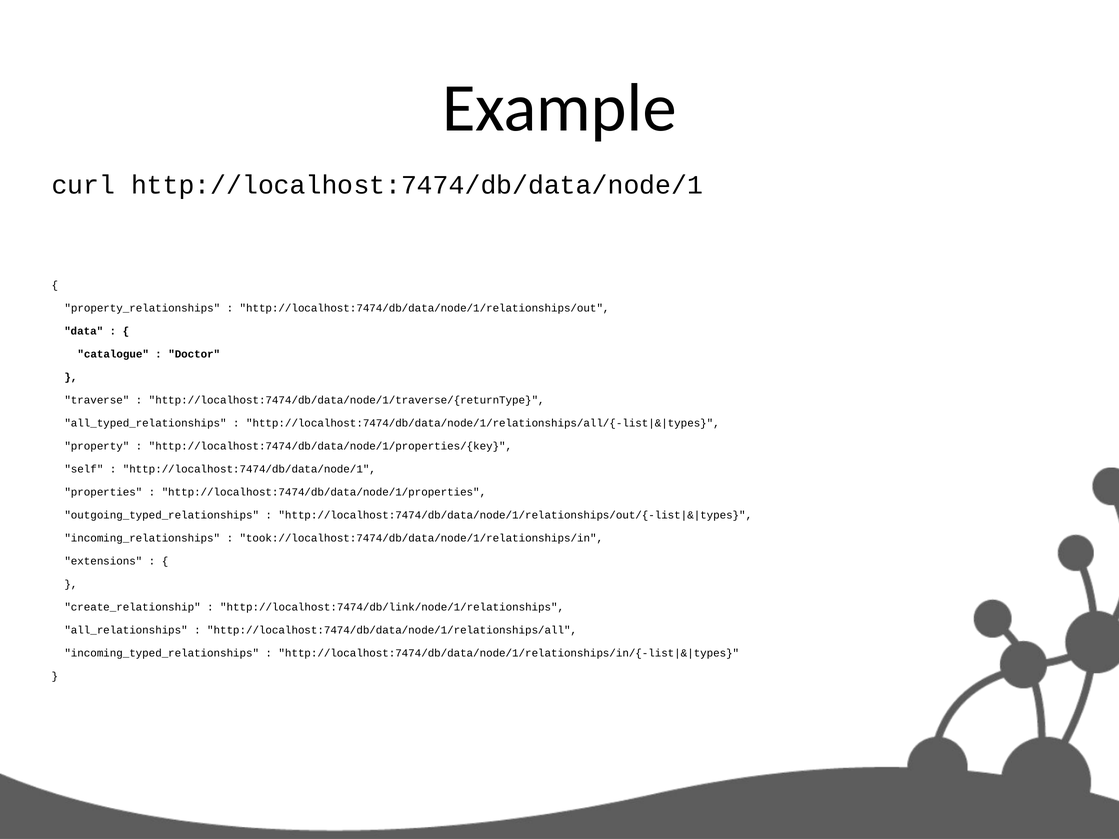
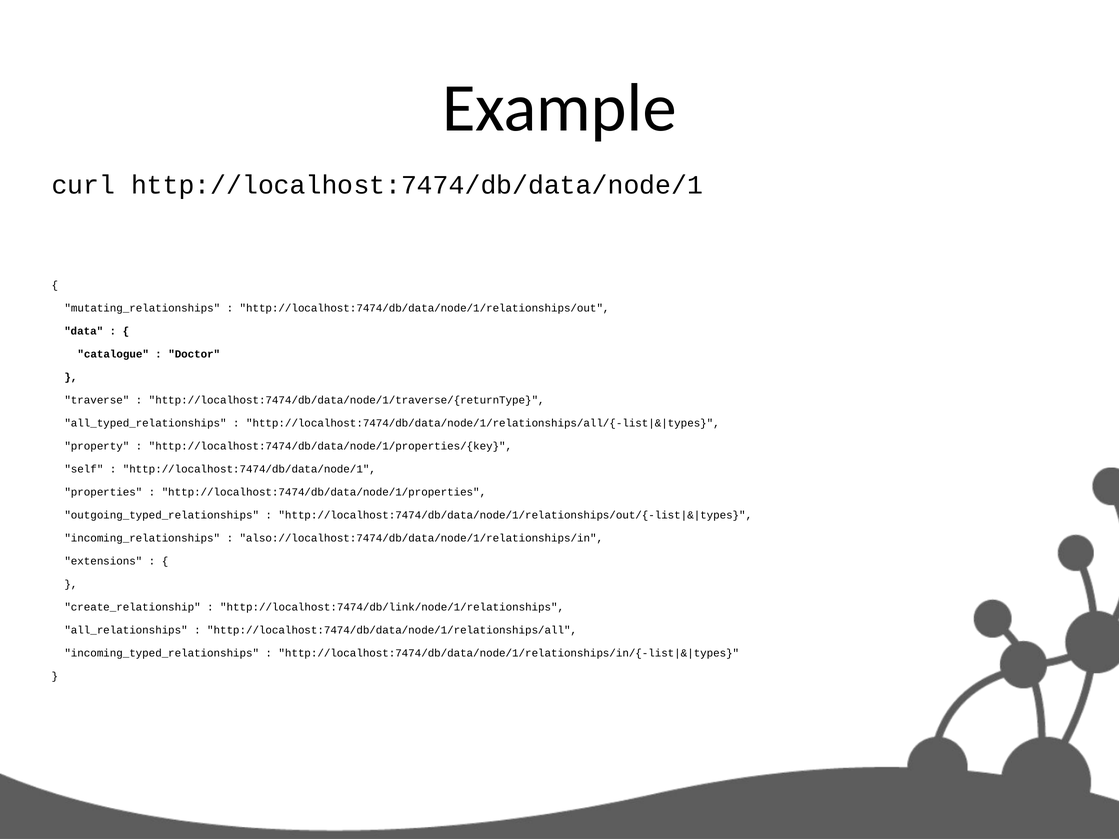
property_relationships: property_relationships -> mutating_relationships (142, 308)
took://localhost:7474/db/data/node/1/relationships/in: took://localhost:7474/db/data/node/1/relationships/in -> also://localhost:7474/db/data/node/1/relationships/in (421, 538)
